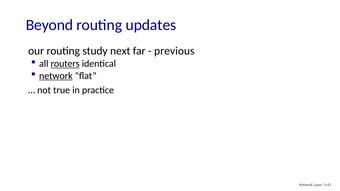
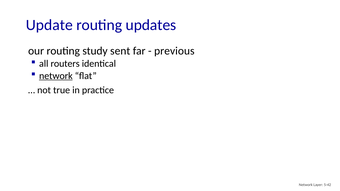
Beyond: Beyond -> Update (49, 25)
next: next -> sent (120, 51)
routers underline: present -> none (65, 64)
